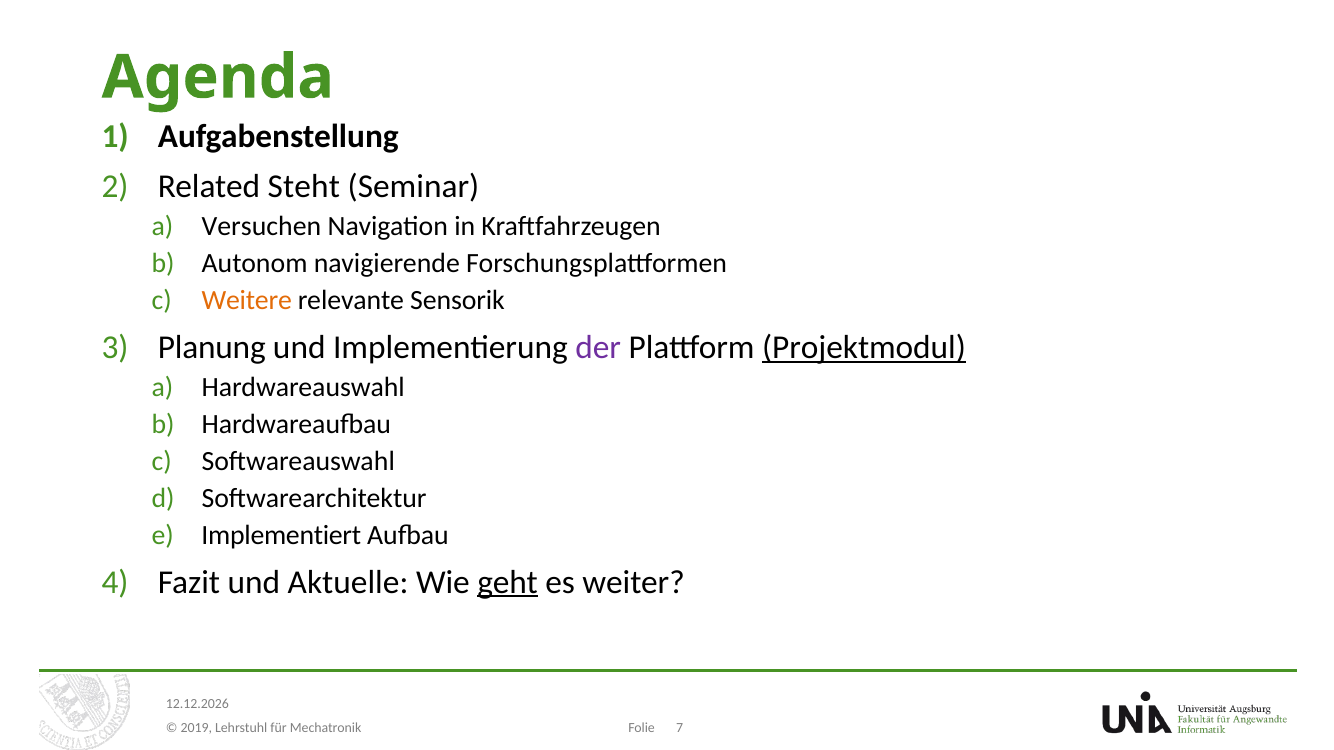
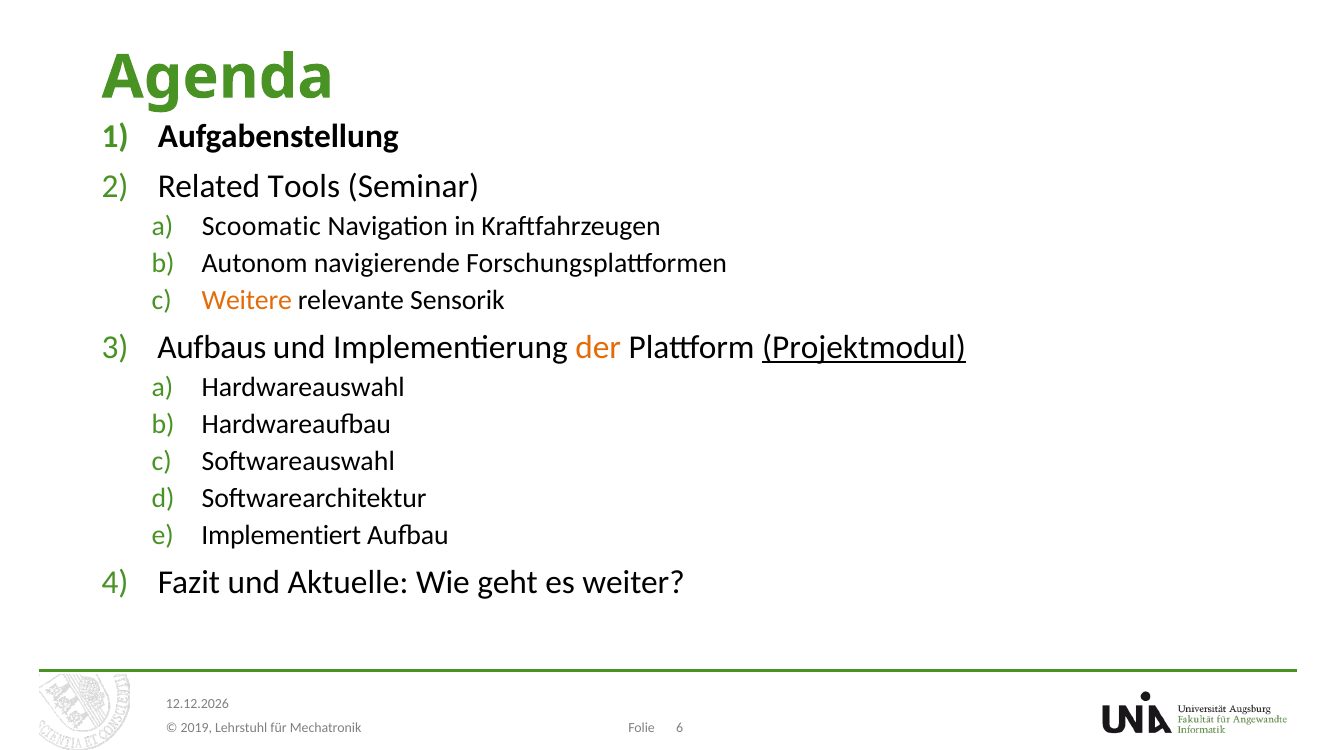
Steht: Steht -> Tools (304, 187)
Versuchen: Versuchen -> Scoomatic (261, 227)
Planung: Planung -> Aufbaus (212, 348)
der colour: purple -> orange (598, 348)
geht underline: present -> none (508, 582)
7: 7 -> 6 (680, 729)
